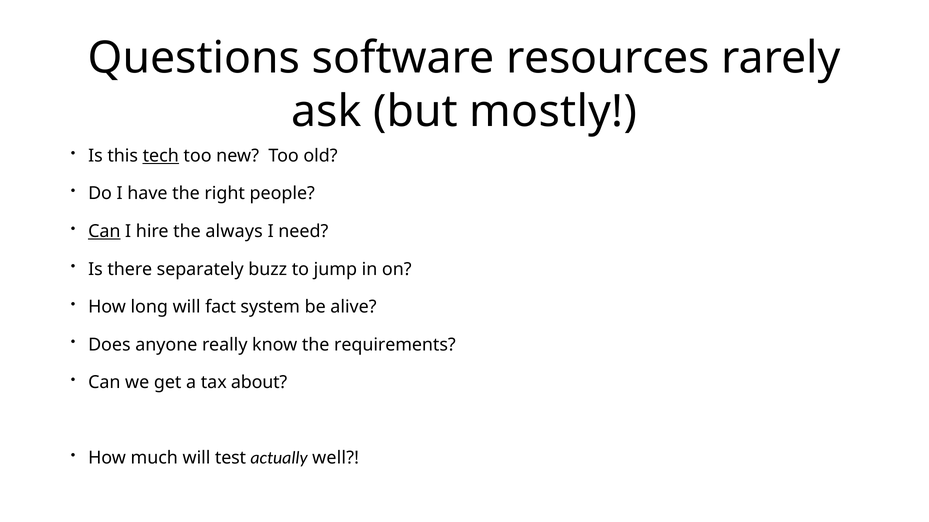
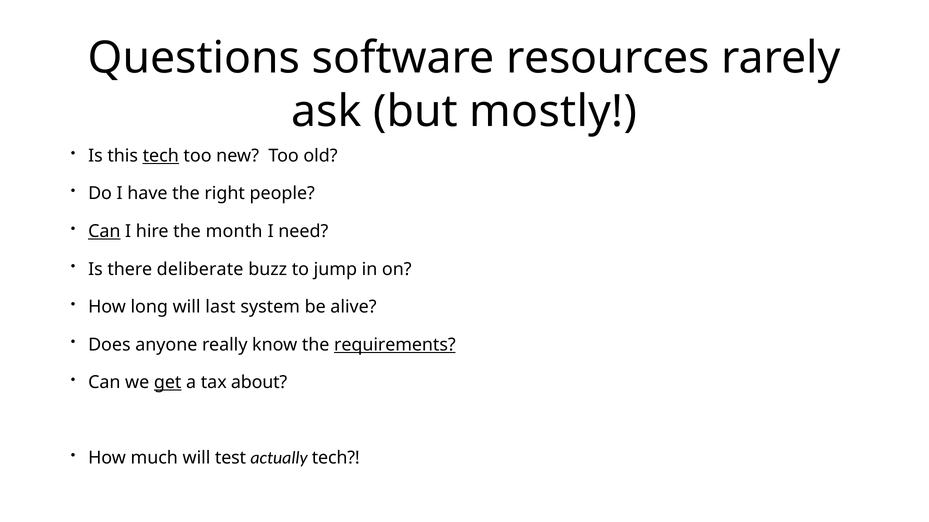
always: always -> month (234, 232)
separately: separately -> deliberate (200, 269)
fact: fact -> last (220, 307)
requirements underline: none -> present (395, 345)
get underline: none -> present (168, 383)
actually well: well -> tech (336, 458)
